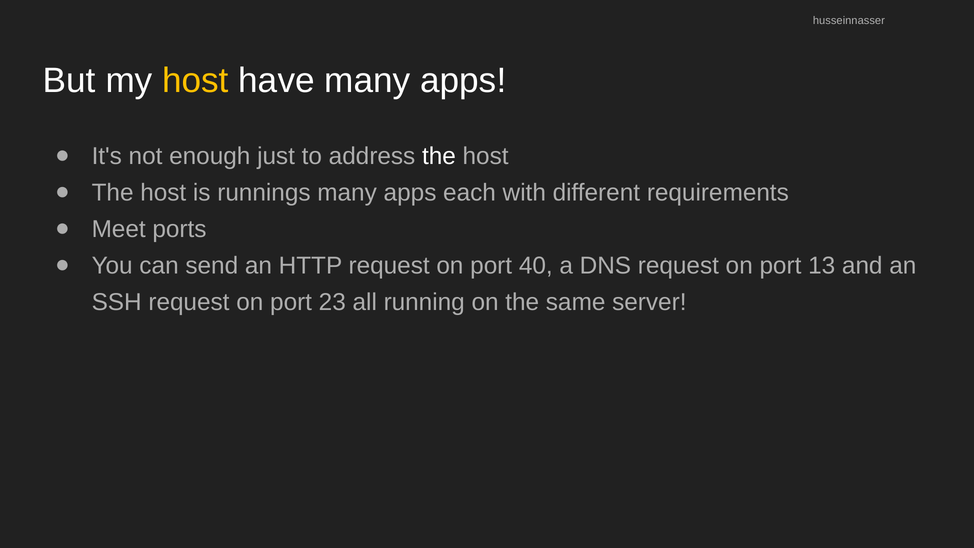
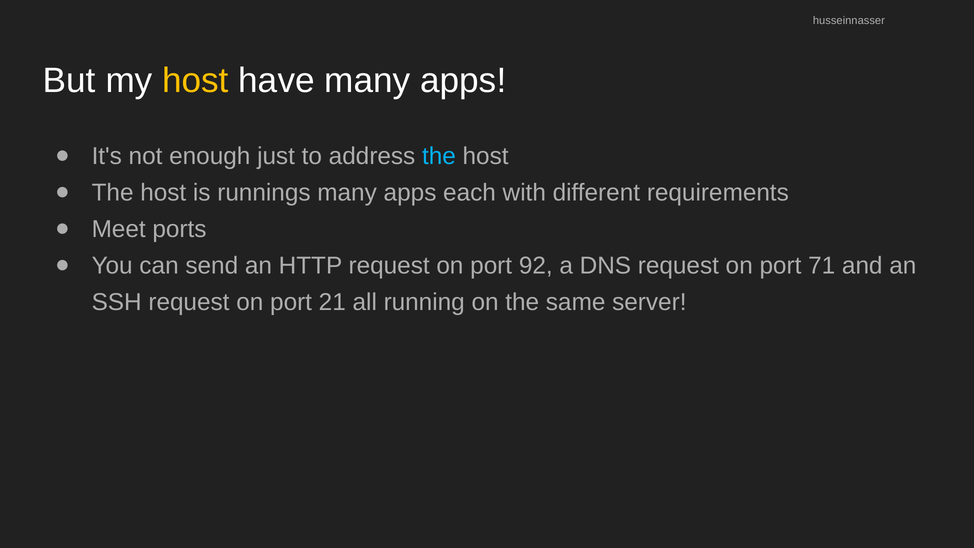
the colour: white -> light blue (439, 156)
40: 40 -> 92 (536, 266)
13: 13 -> 71 (822, 266)
23: 23 -> 21 (332, 302)
